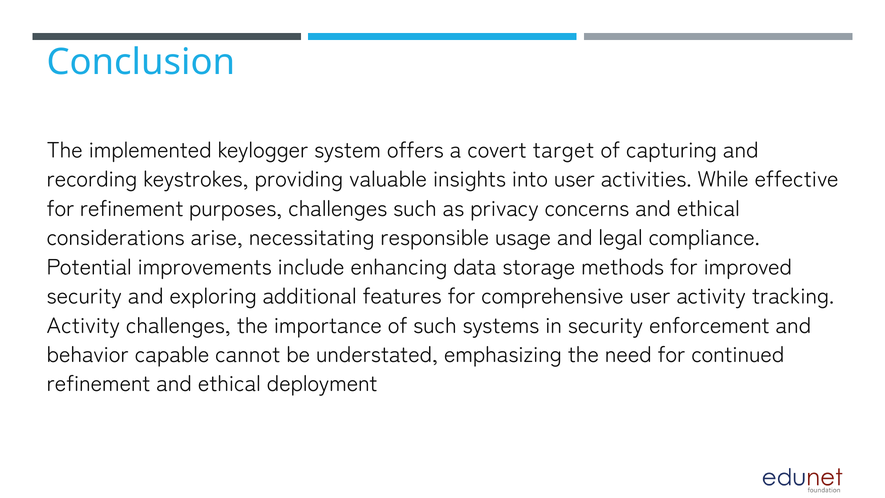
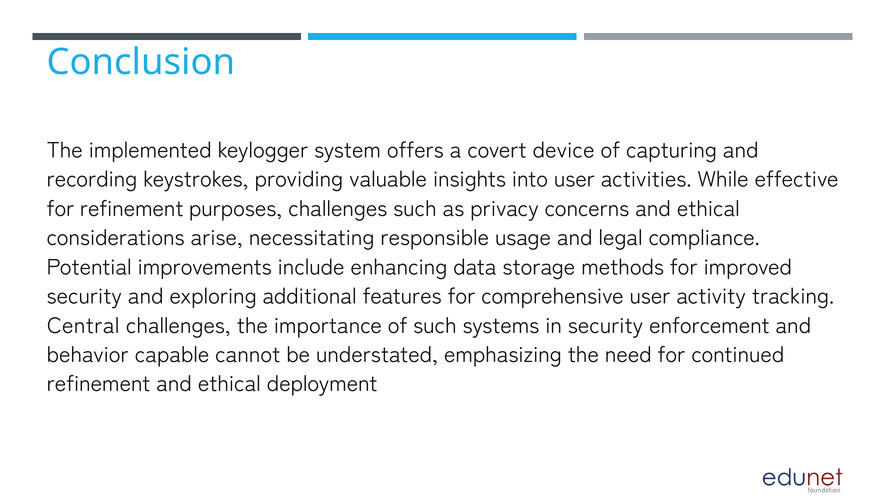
target: target -> device (564, 150)
Activity: Activity -> Central (83, 326)
